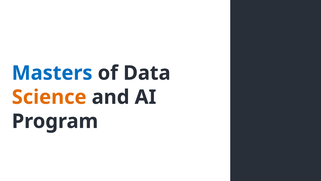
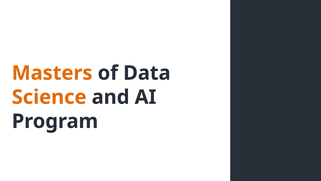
Masters colour: blue -> orange (52, 73)
